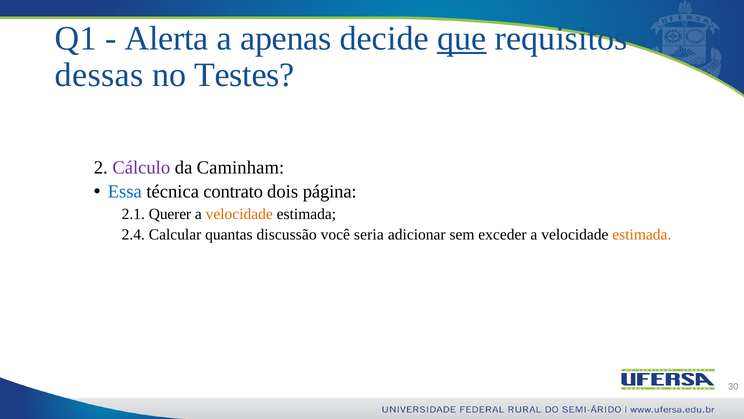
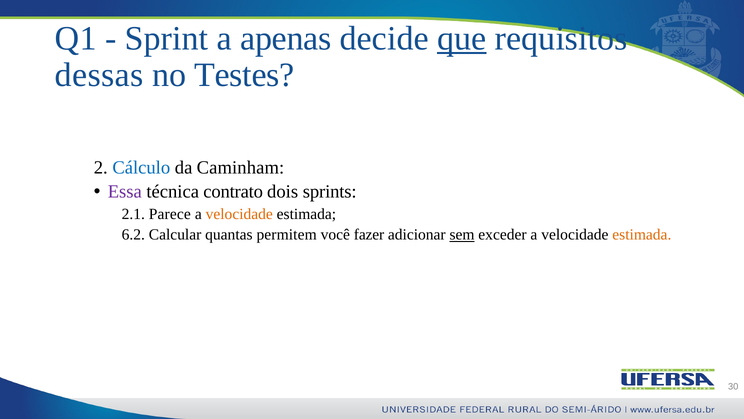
Alerta: Alerta -> Sprint (167, 38)
Cálculo colour: purple -> blue (141, 167)
Essa colour: blue -> purple (125, 191)
página: página -> sprints (330, 191)
Querer: Querer -> Parece (170, 214)
2.4: 2.4 -> 6.2 (133, 234)
discussão: discussão -> permitem (287, 234)
seria: seria -> fazer (369, 234)
sem underline: none -> present (462, 234)
